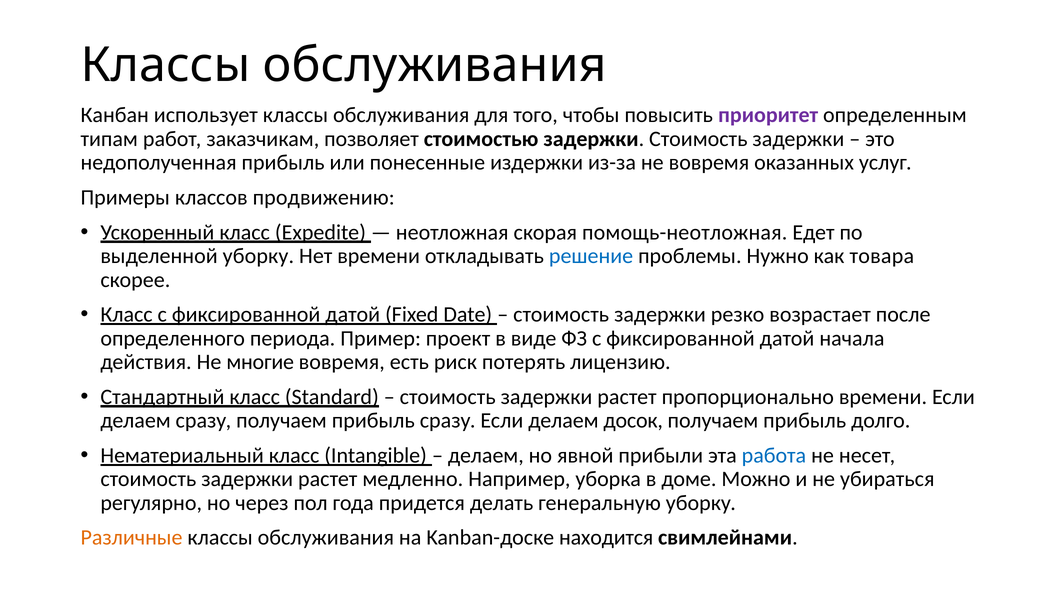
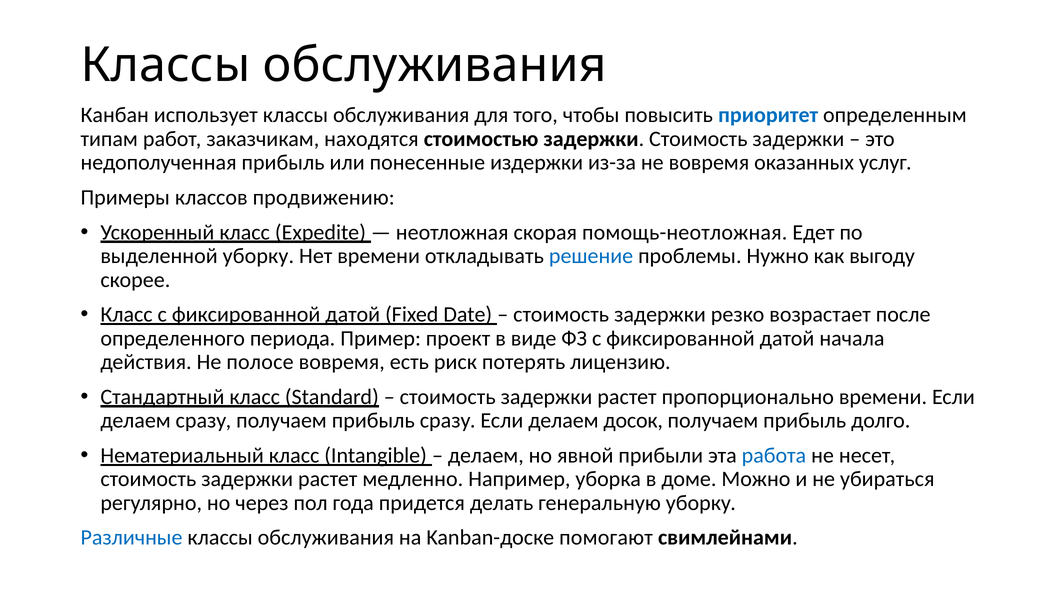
приоритет colour: purple -> blue (768, 115)
позволяет: позволяет -> находятся (371, 139)
товара: товара -> выгоду (882, 256)
многие: многие -> полосе (260, 362)
Различные colour: orange -> blue (132, 538)
находится: находится -> помогают (606, 538)
